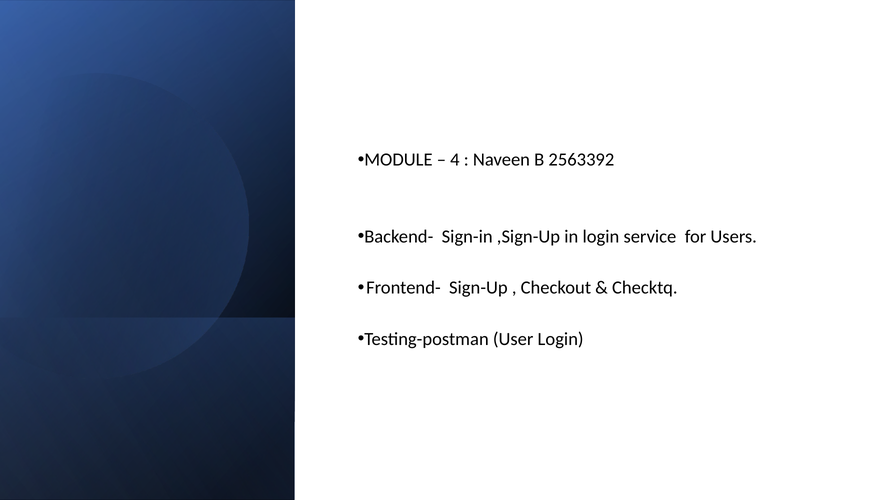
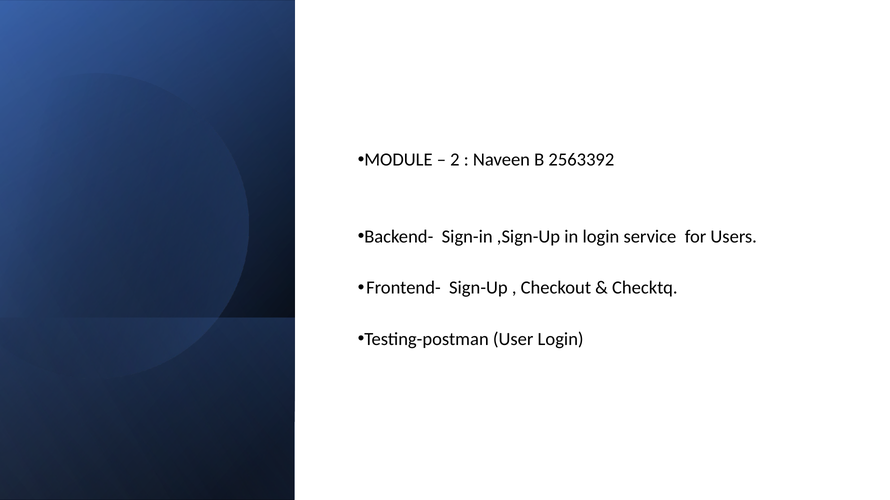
4: 4 -> 2 (455, 160)
